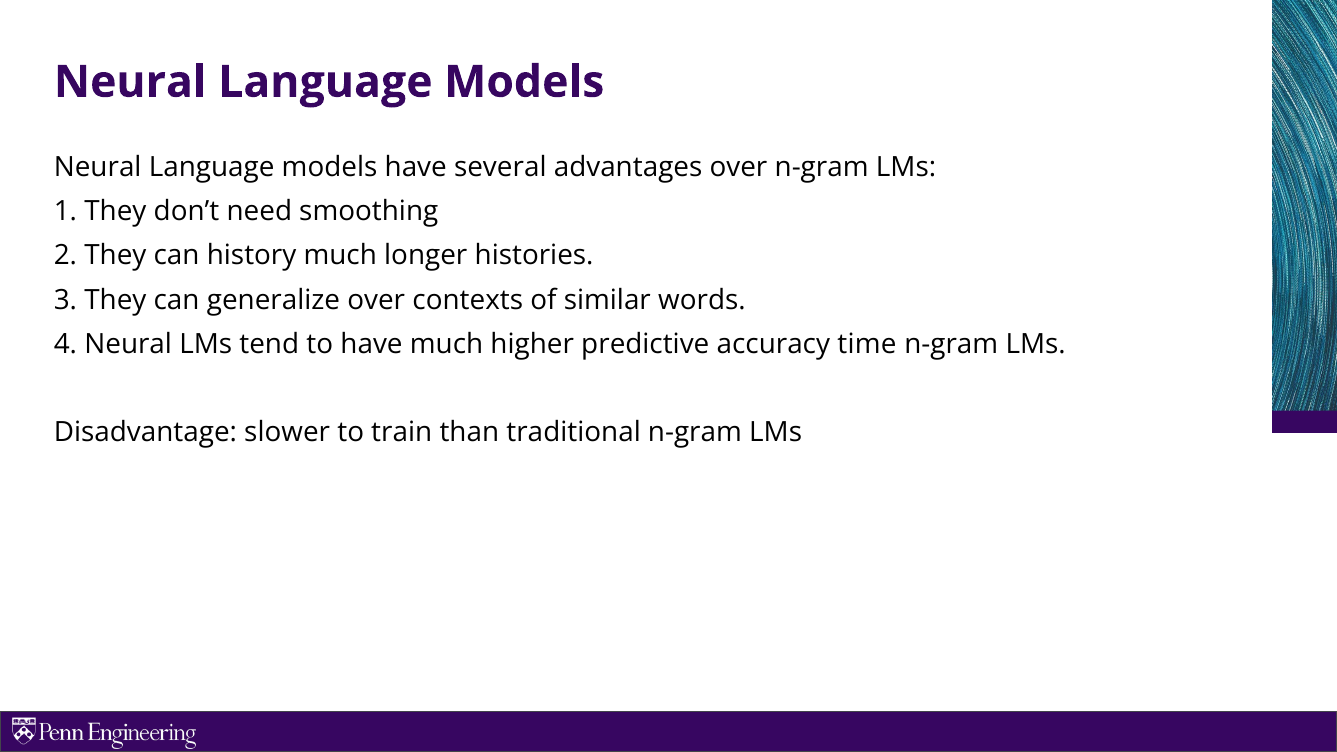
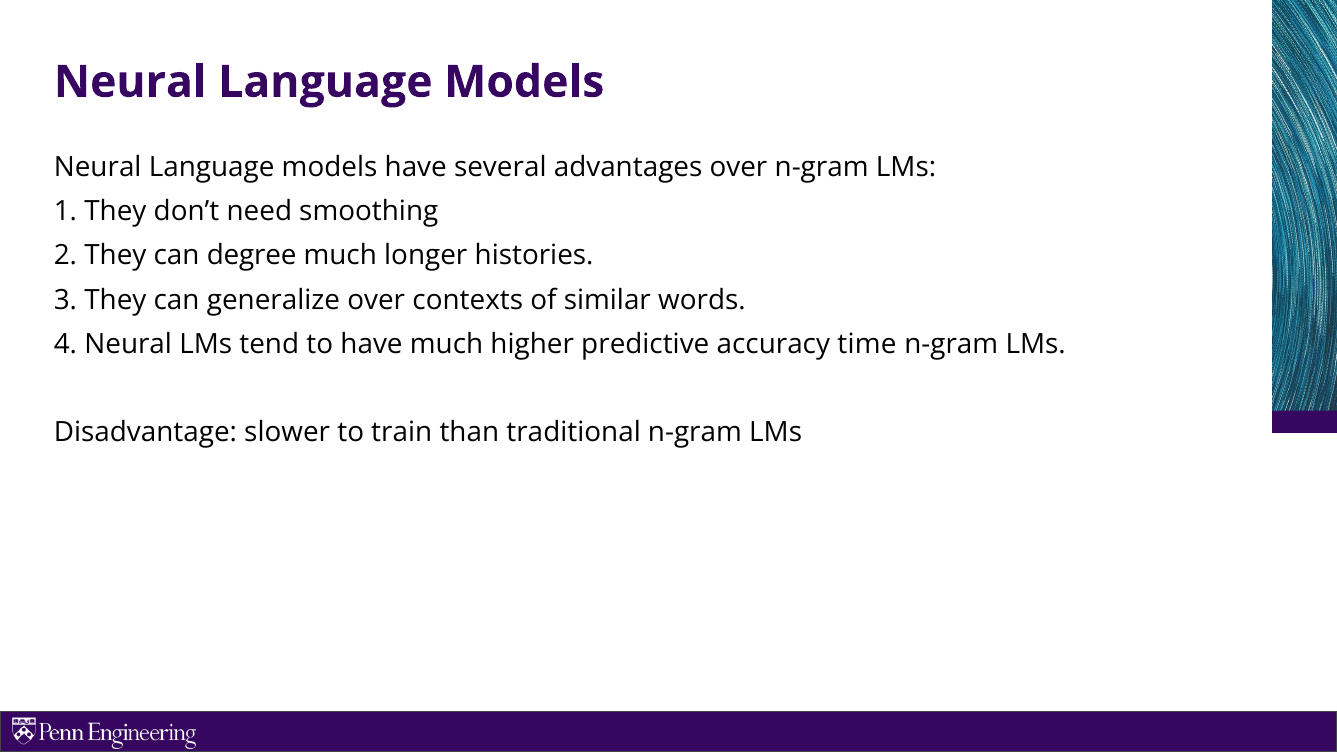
history: history -> degree (252, 256)
